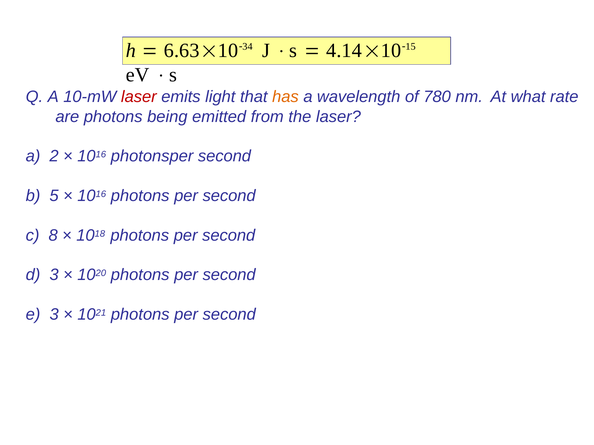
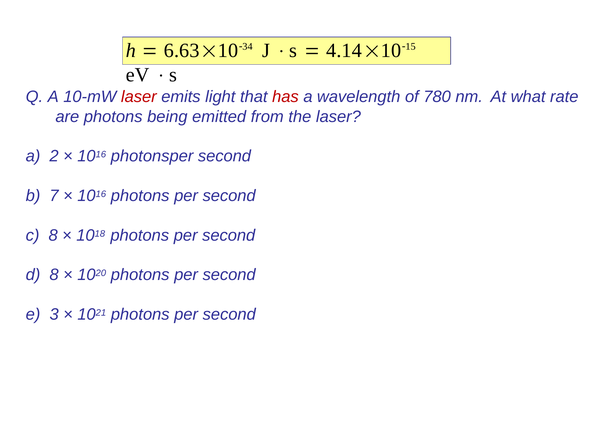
has colour: orange -> red (285, 97)
5: 5 -> 7 (54, 196)
3: 3 -> 8 (54, 275)
